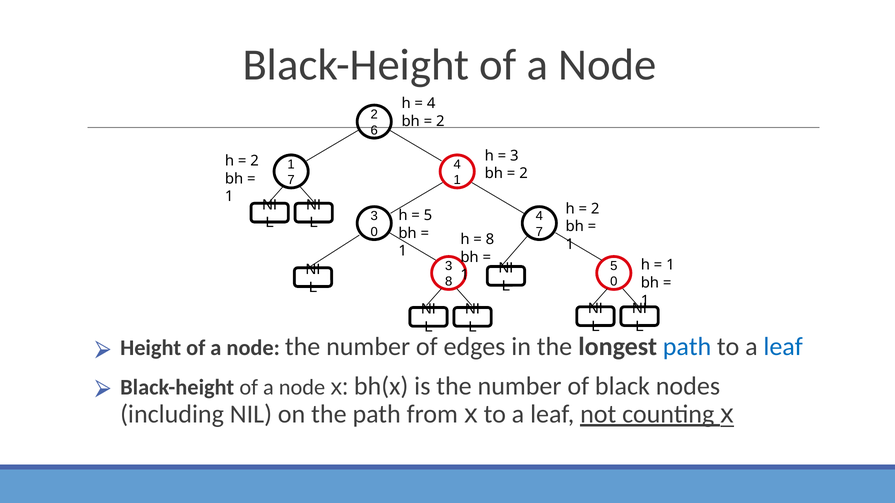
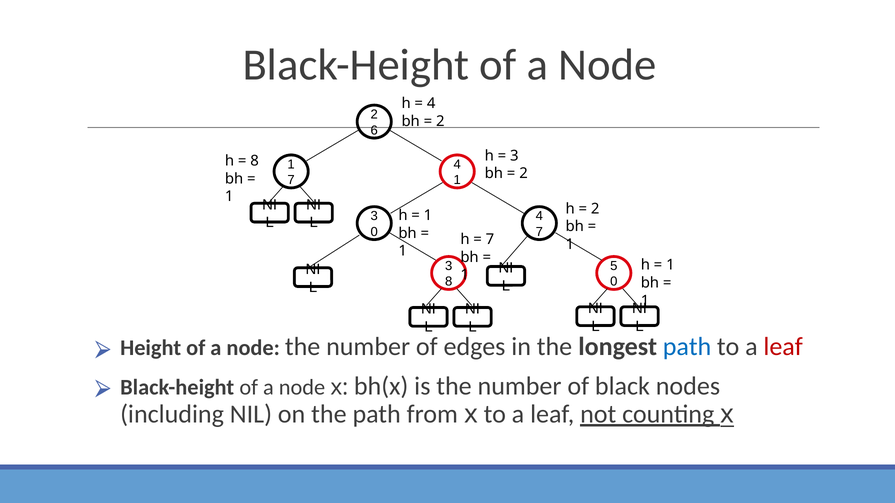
2: 2 -> 8 (255, 161)
5: 5 -> 1 (428, 215)
8: 8 -> 7 (490, 239)
leaf colour: blue -> red (783, 347)
